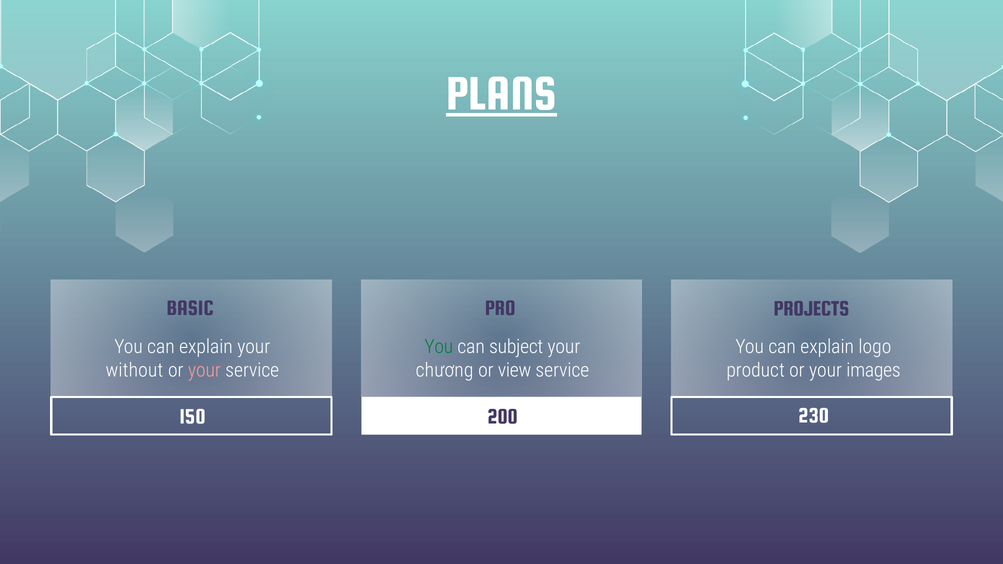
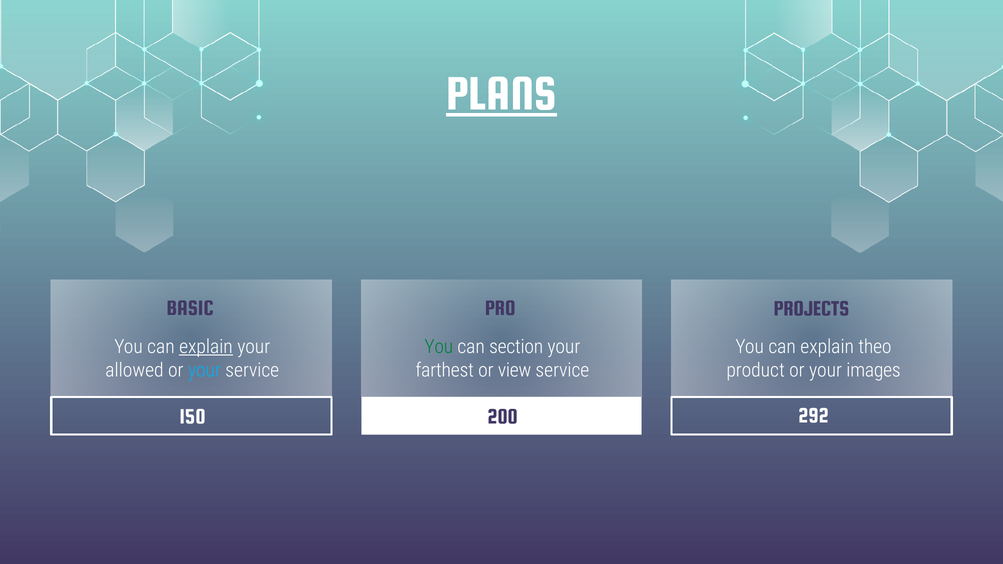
explain underline: none -> present (206, 347)
subject: subject -> section (516, 347)
logo: logo -> theo (875, 347)
without: without -> allowed (134, 370)
your colour: pink -> light blue (204, 370)
chương: chương -> farthest (445, 370)
230: 230 -> 292 (814, 416)
